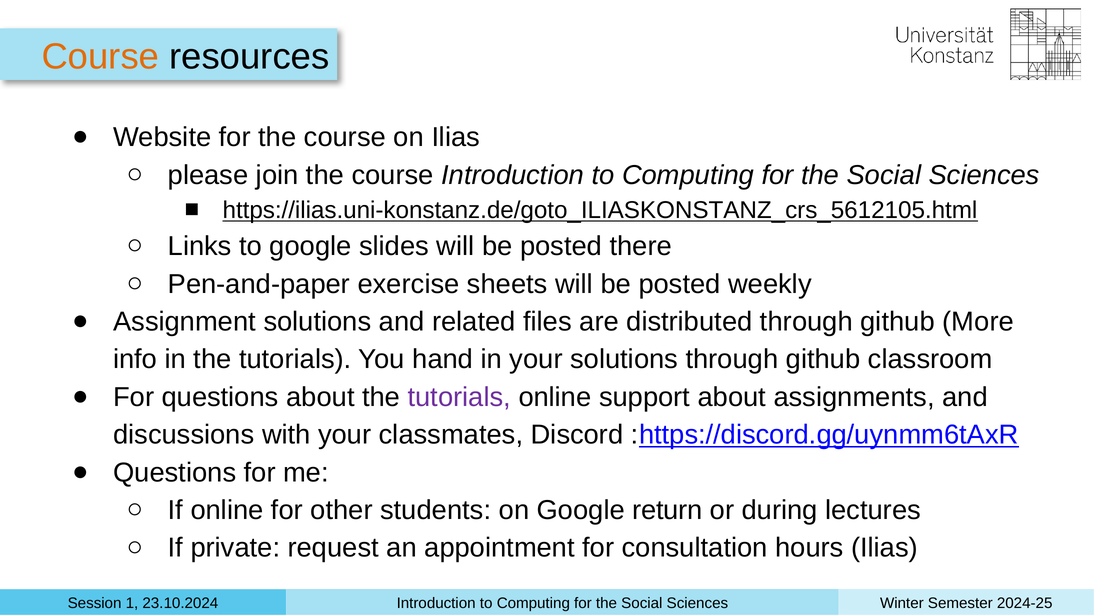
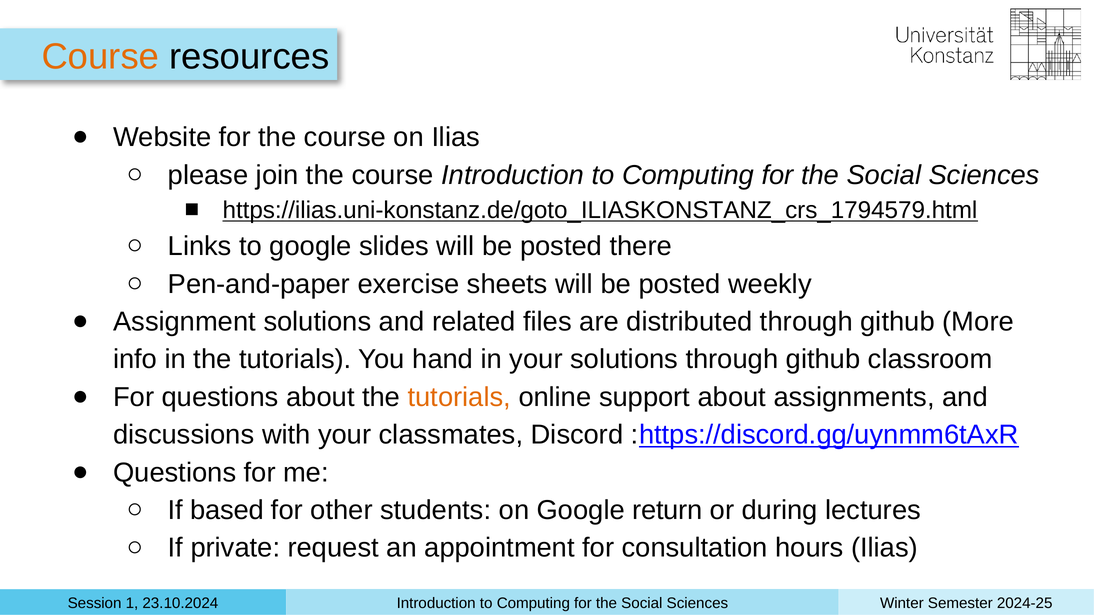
https://ilias.uni-konstanz.de/goto_ILIASKONSTANZ_crs_5612105.html: https://ilias.uni-konstanz.de/goto_ILIASKONSTANZ_crs_5612105.html -> https://ilias.uni-konstanz.de/goto_ILIASKONSTANZ_crs_1794579.html (600, 210)
tutorials colour: purple -> orange (459, 397)
If online: online -> based (227, 511)
